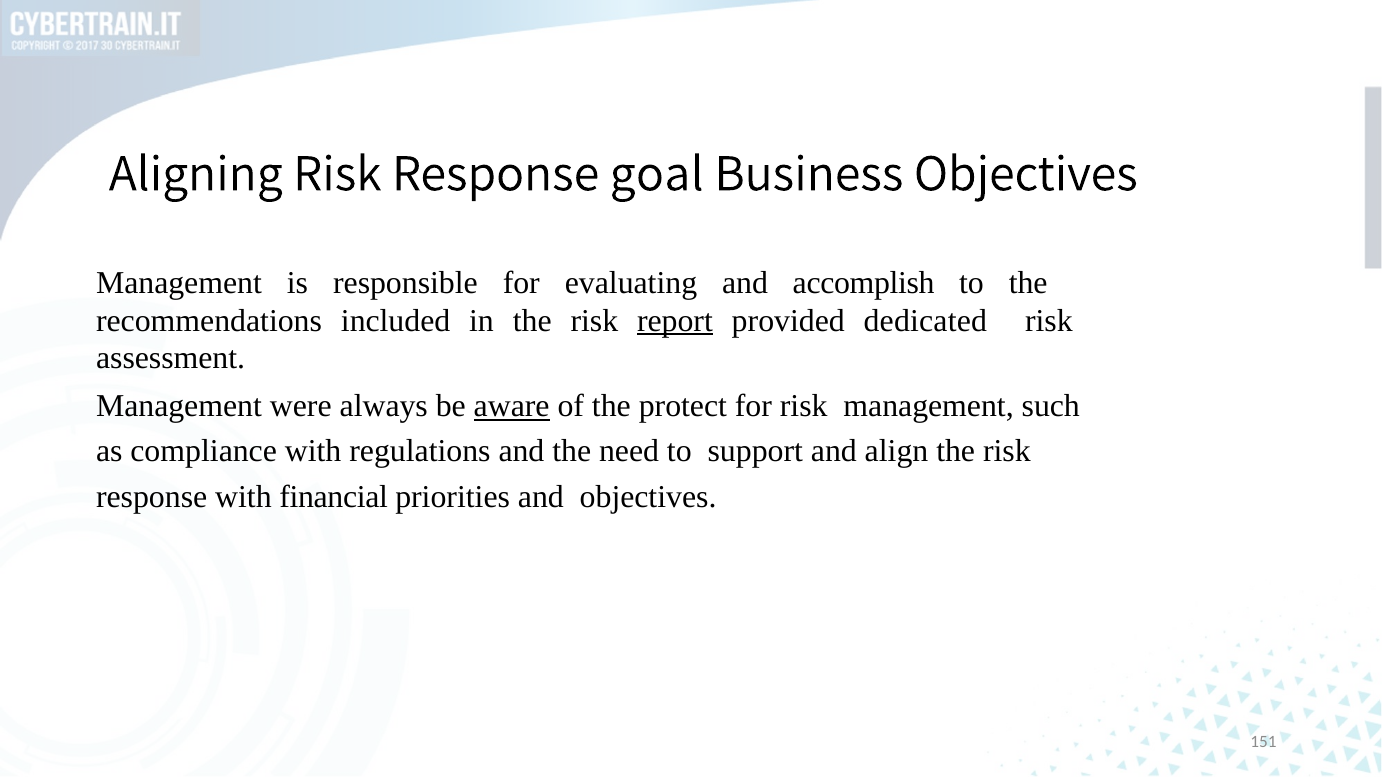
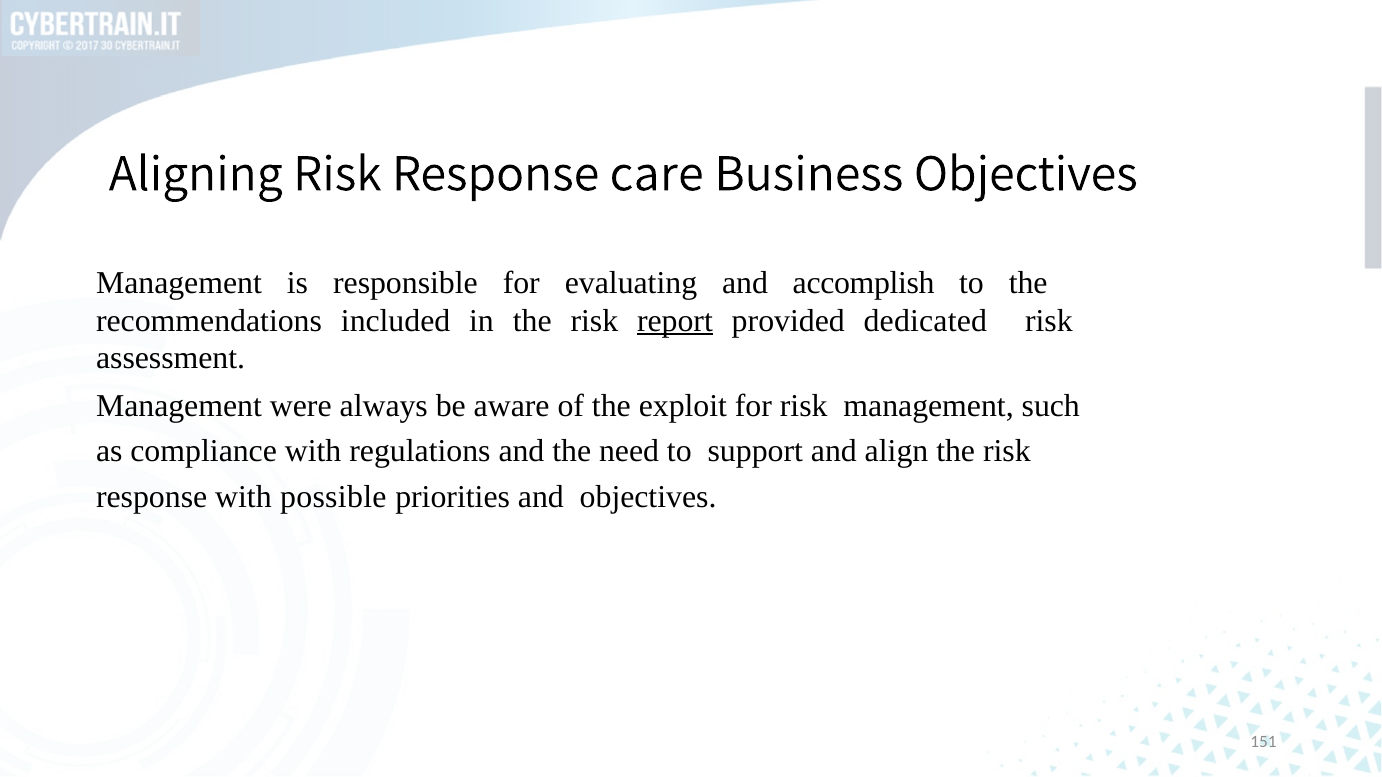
goal: goal -> care (657, 173)
aware underline: present -> none (512, 406)
protect: protect -> exploit (683, 406)
financial: financial -> possible (333, 497)
